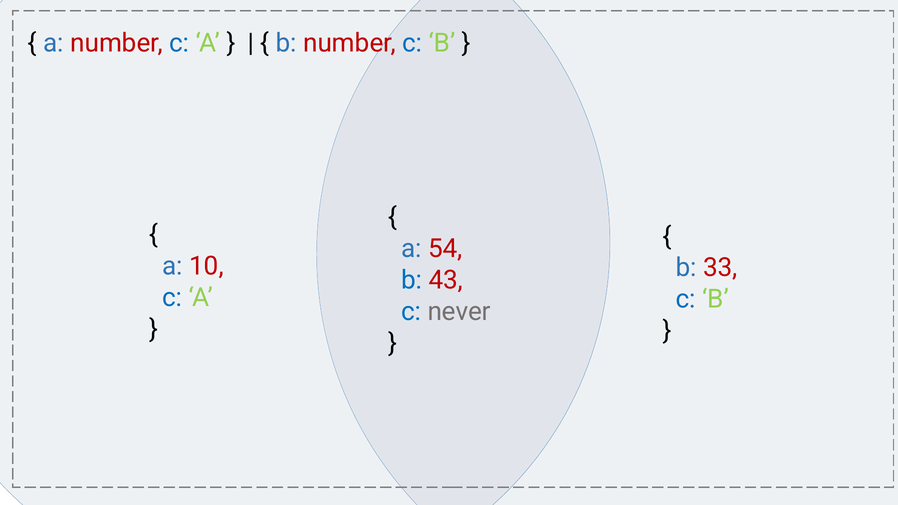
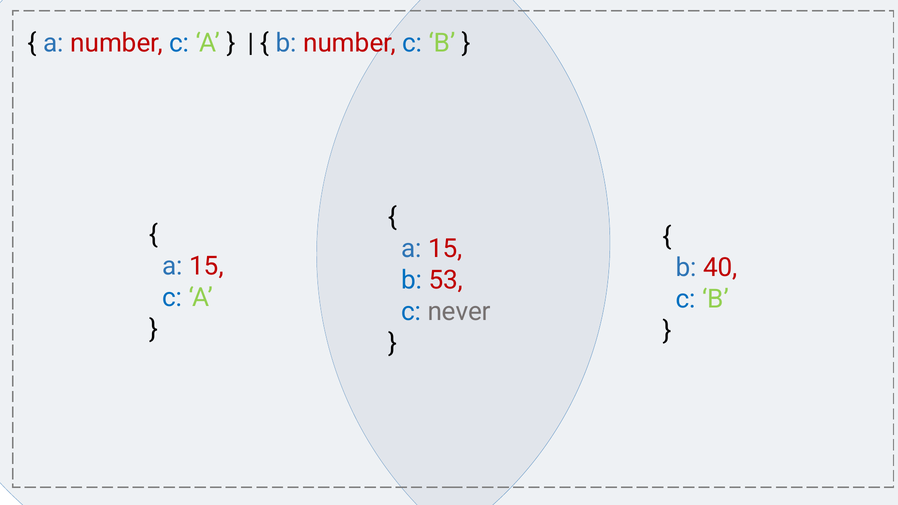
54: 54 -> 15 (445, 249)
10: 10 -> 15 (206, 266)
33: 33 -> 40 (720, 268)
43: 43 -> 53 (446, 280)
